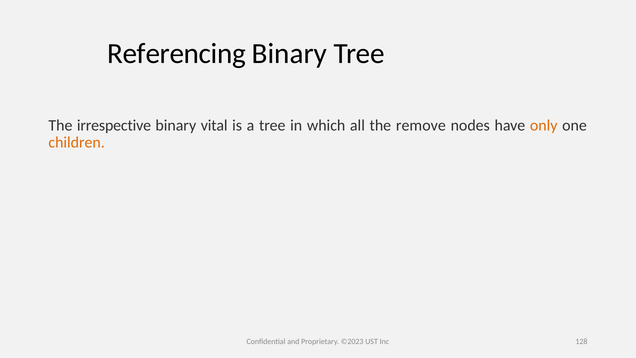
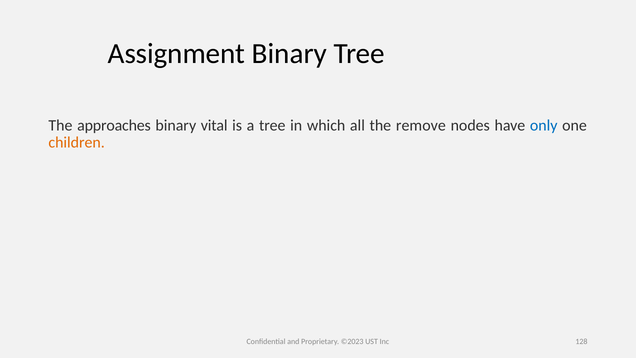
Referencing: Referencing -> Assignment (177, 53)
irrespective: irrespective -> approaches (114, 125)
only colour: orange -> blue (544, 125)
